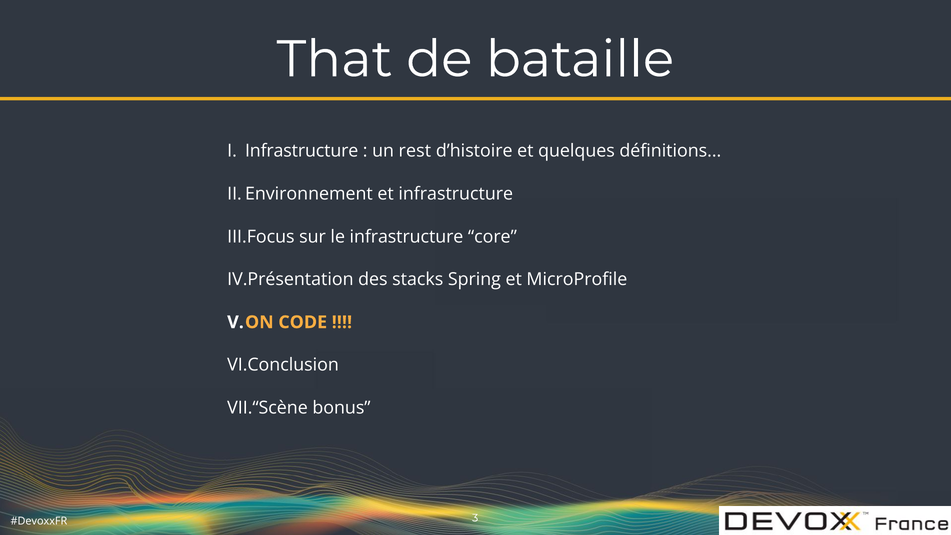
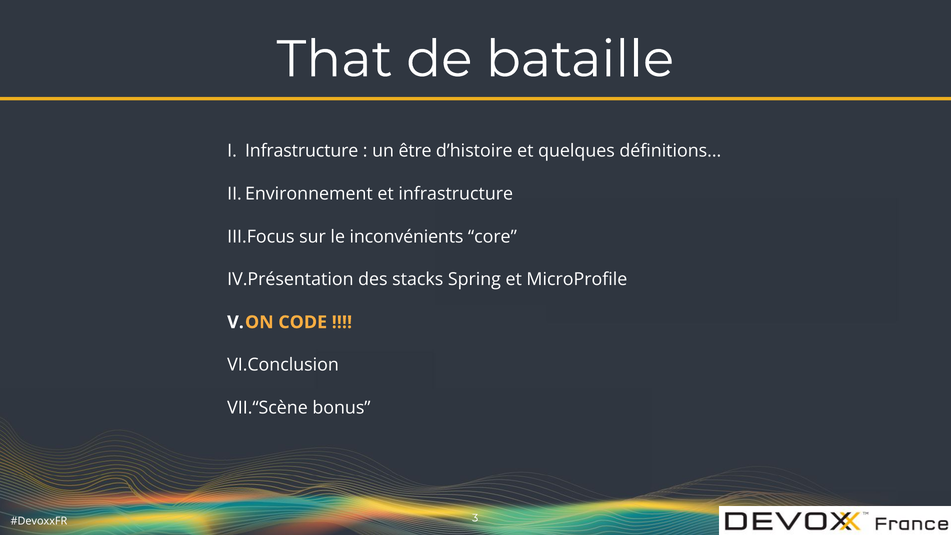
rest: rest -> être (415, 151)
le infrastructure: infrastructure -> inconvénients (407, 237)
